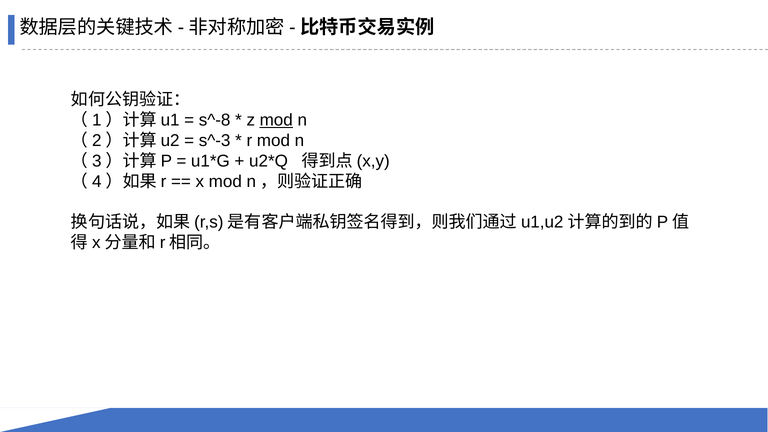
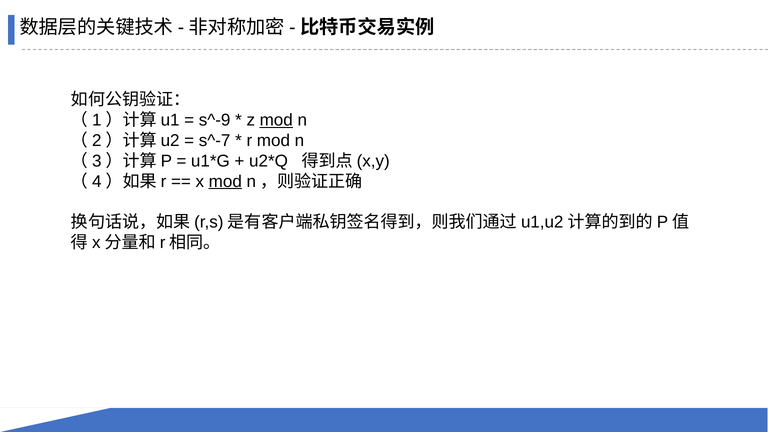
s^-8: s^-8 -> s^-9 (215, 120)
s^-3: s^-3 -> s^-7 (215, 140)
mod underline: none -> present (225, 181)
